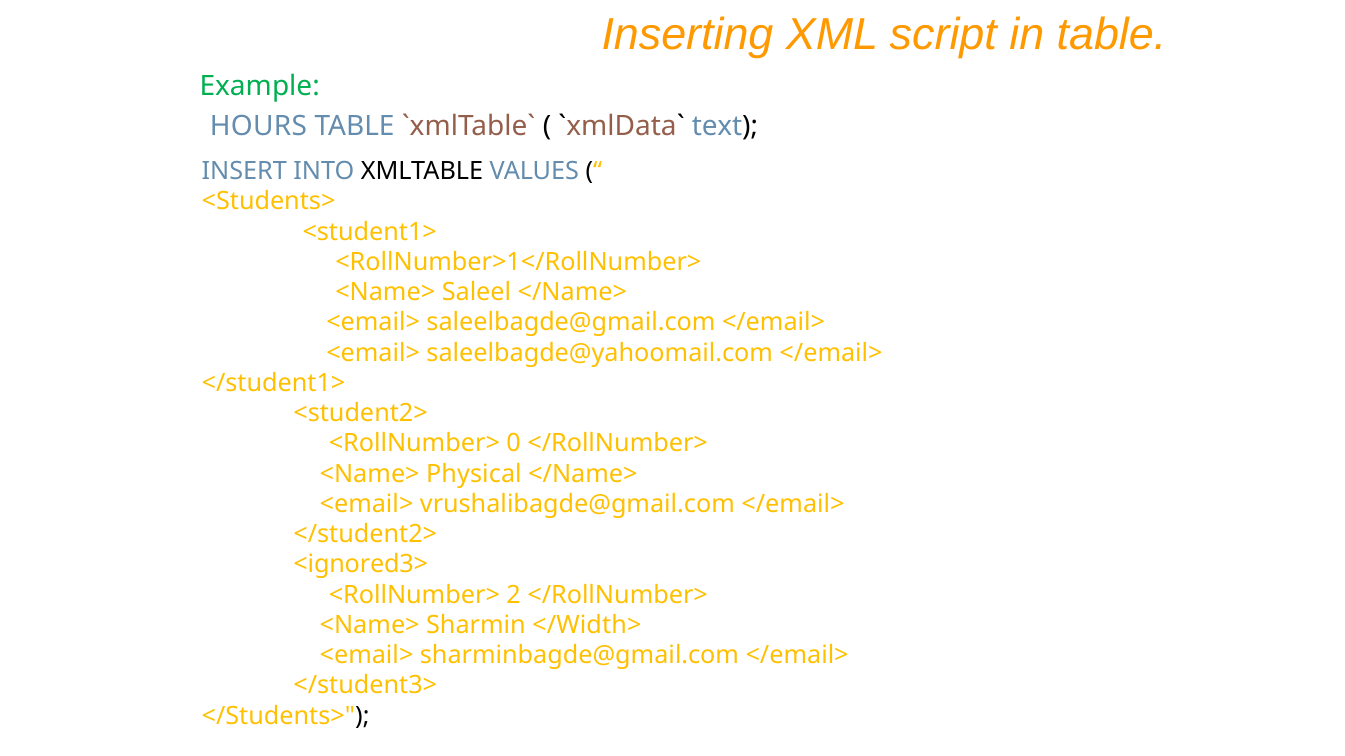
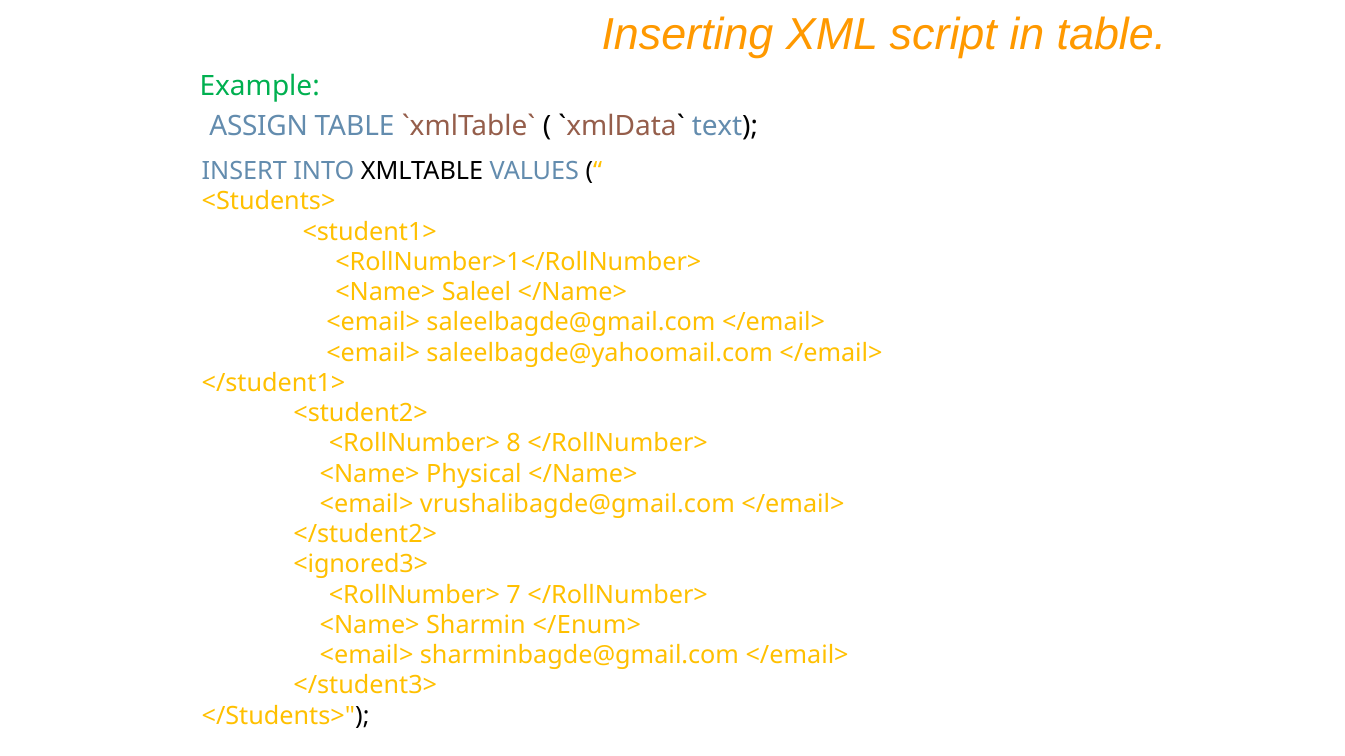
HOURS: HOURS -> ASSIGN (259, 126)
0: 0 -> 8 (514, 444)
2: 2 -> 7 (514, 595)
</Width>: </Width> -> </Enum> (587, 625)
